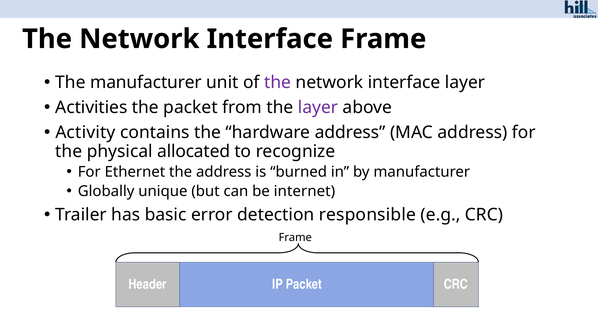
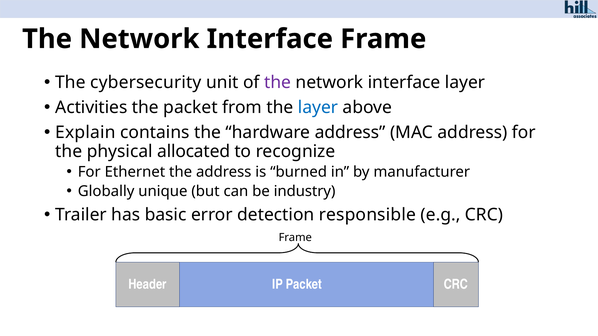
The manufacturer: manufacturer -> cybersecurity (146, 83)
layer colour: purple -> blue (318, 108)
Activity: Activity -> Explain (85, 133)
internet: internet -> industry (305, 191)
